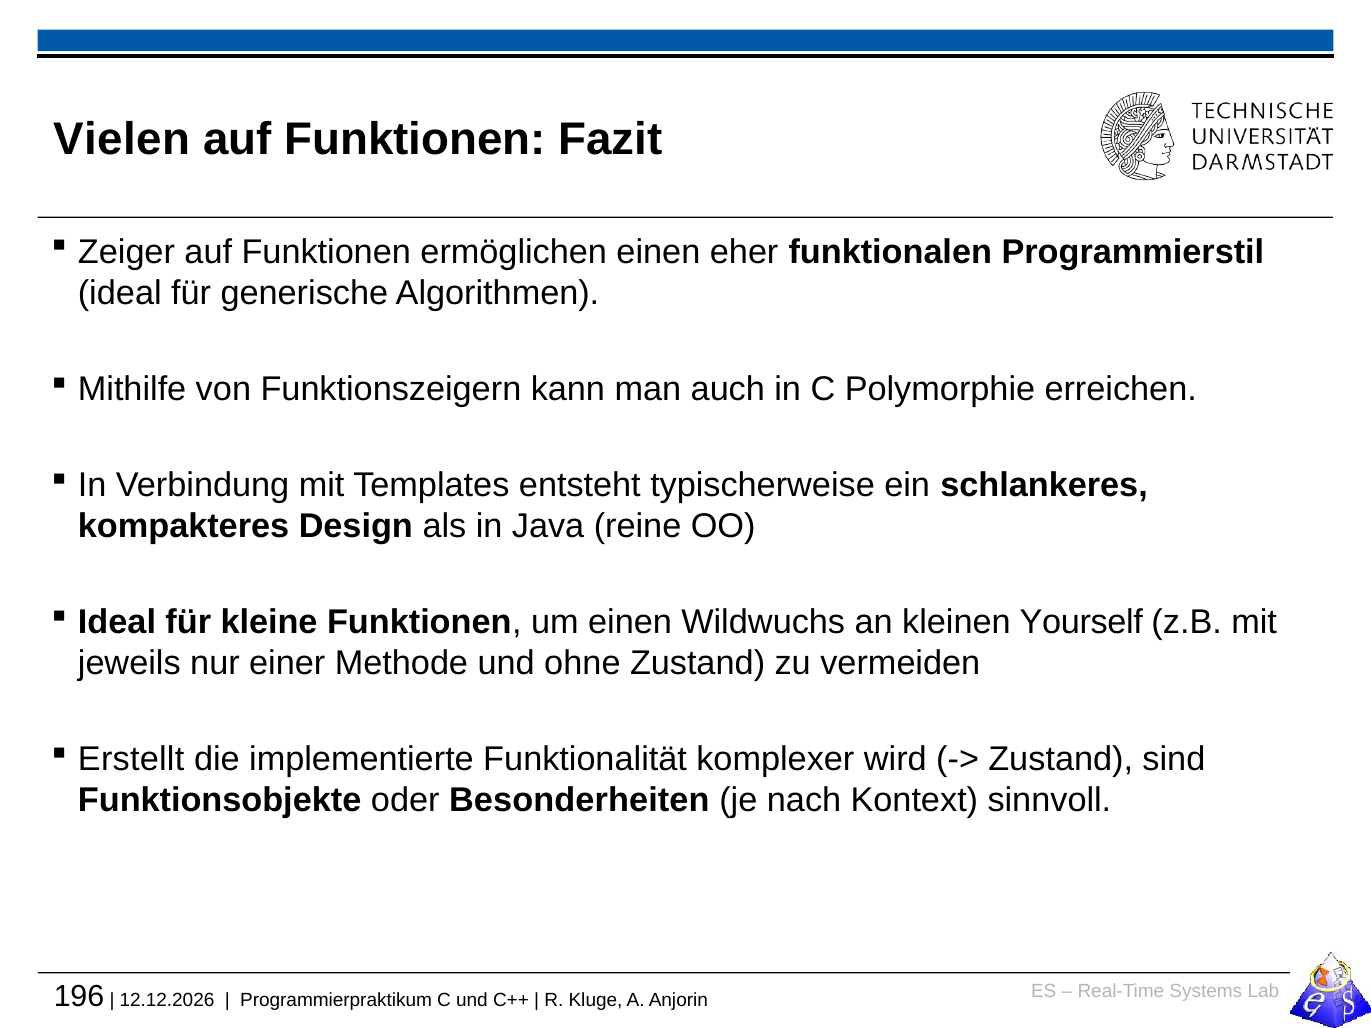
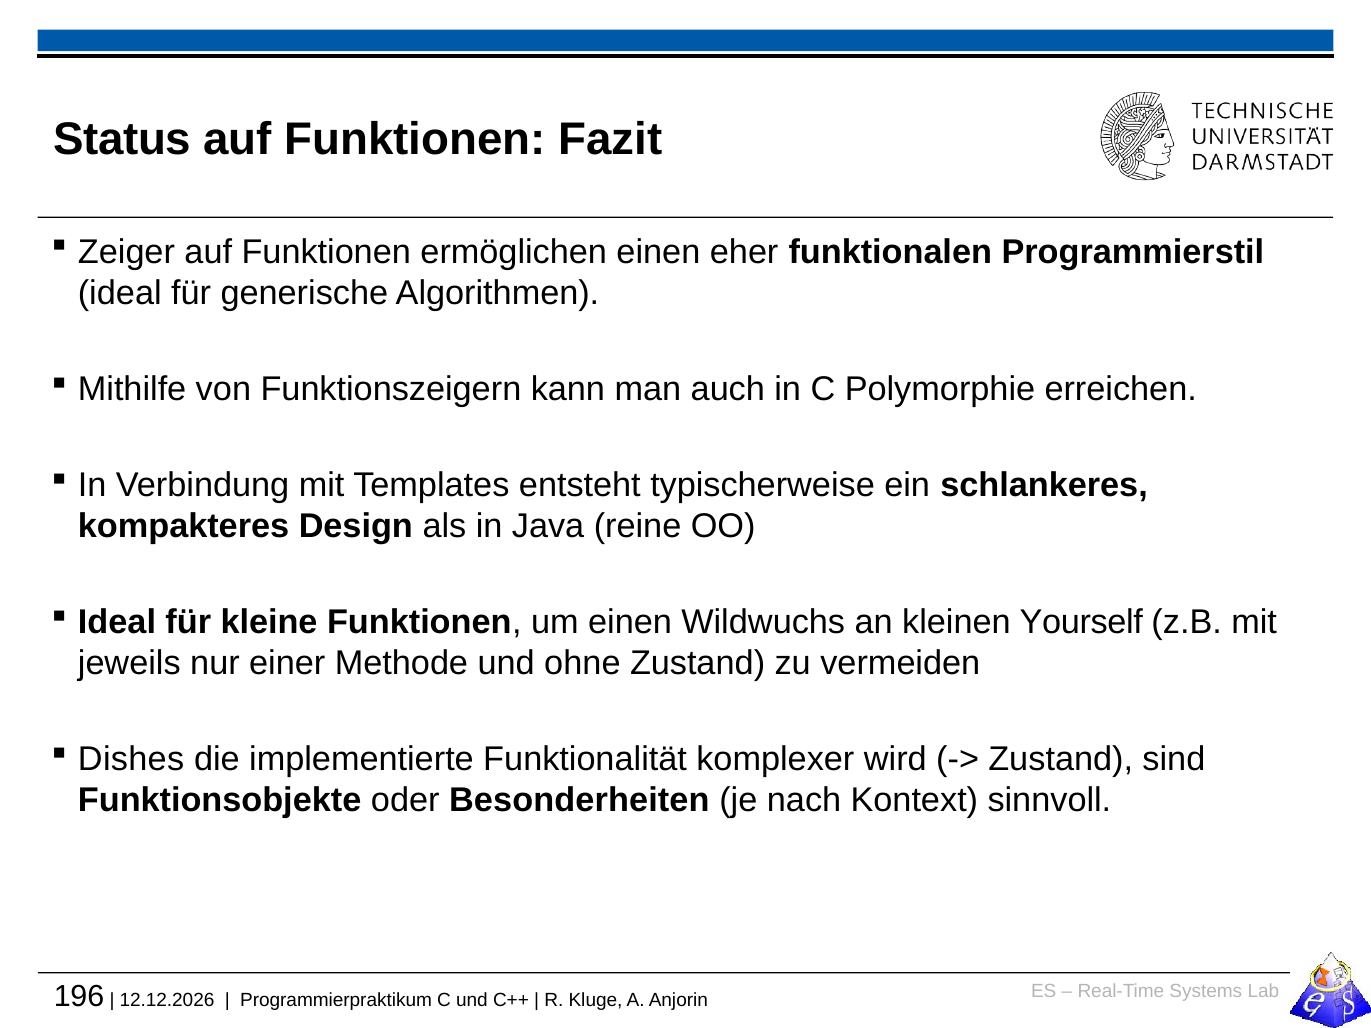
Vielen: Vielen -> Status (123, 139)
Erstellt: Erstellt -> Dishes (131, 760)
